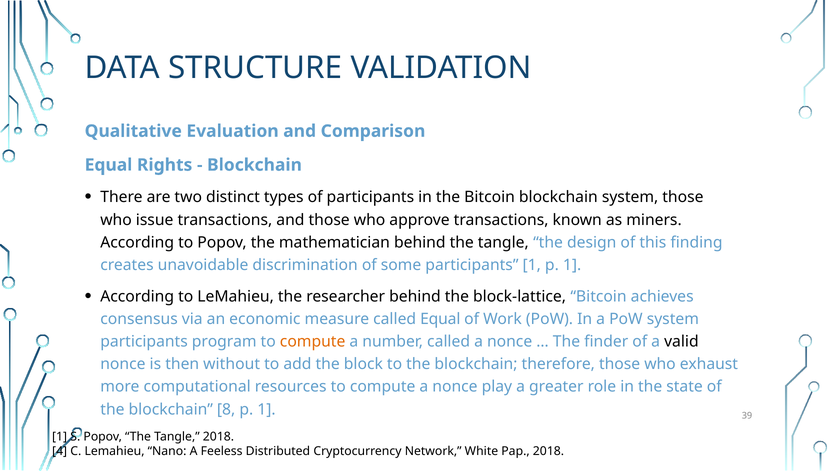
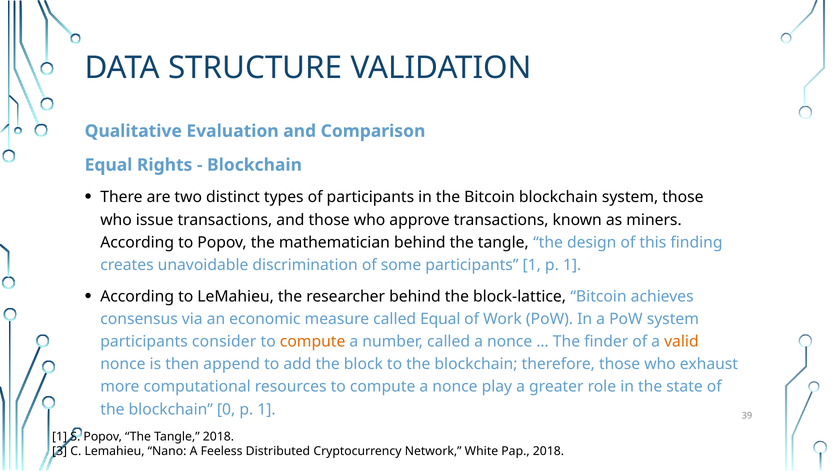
program: program -> consider (224, 341)
valid colour: black -> orange (681, 341)
without: without -> append (232, 364)
8: 8 -> 0 (226, 409)
4: 4 -> 3 (60, 451)
